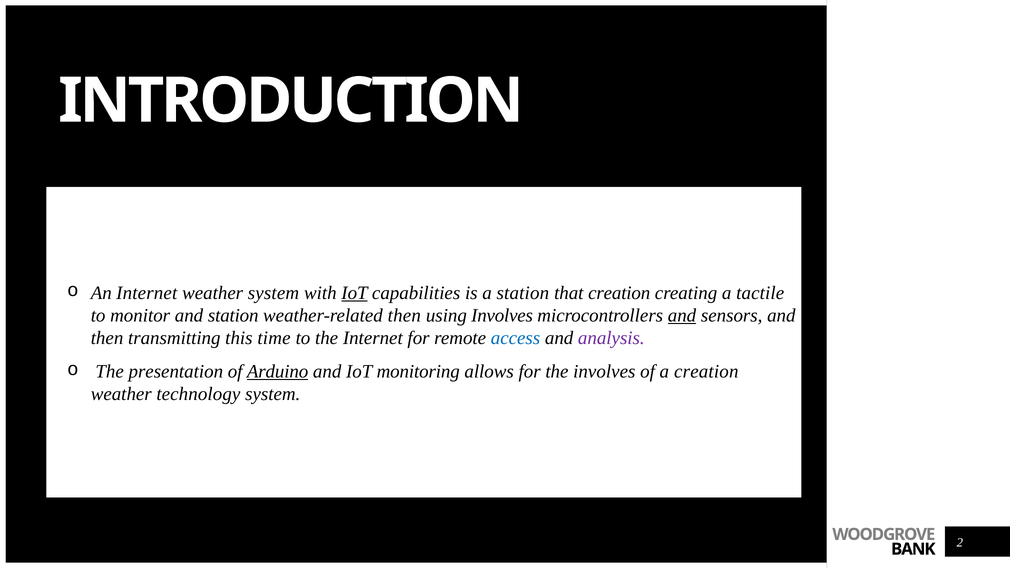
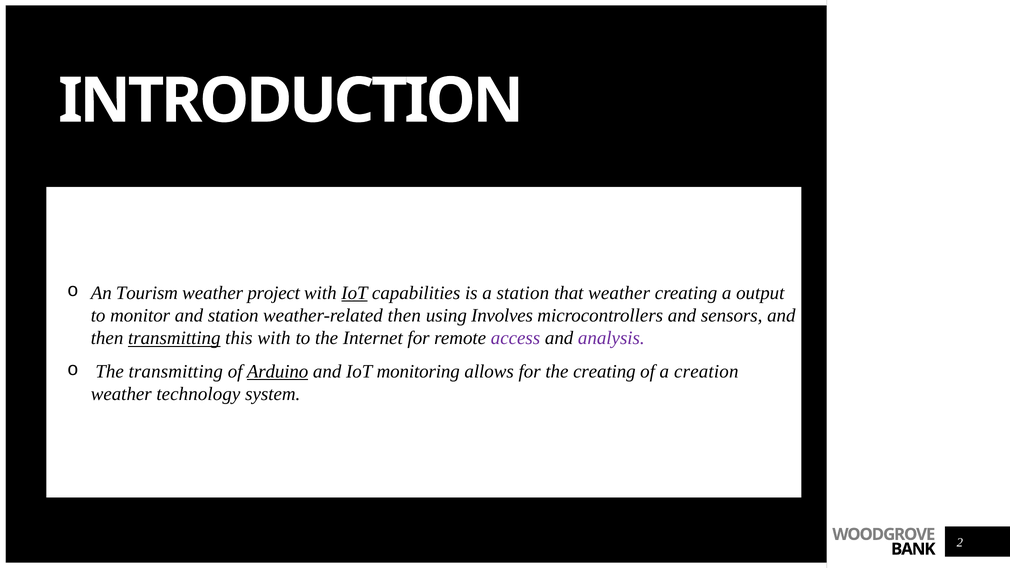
An Internet: Internet -> Tourism (147, 293)
weather system: system -> project (274, 293)
that creation: creation -> weather (619, 293)
tactile: tactile -> output (760, 293)
and underline: present -> none (682, 316)
transmitting underline: none -> present (174, 338)
this time: time -> with (274, 338)
access colour: blue -> purple (516, 338)
The presentation: presentation -> transmitting (176, 372)
the involves: involves -> creating (604, 372)
